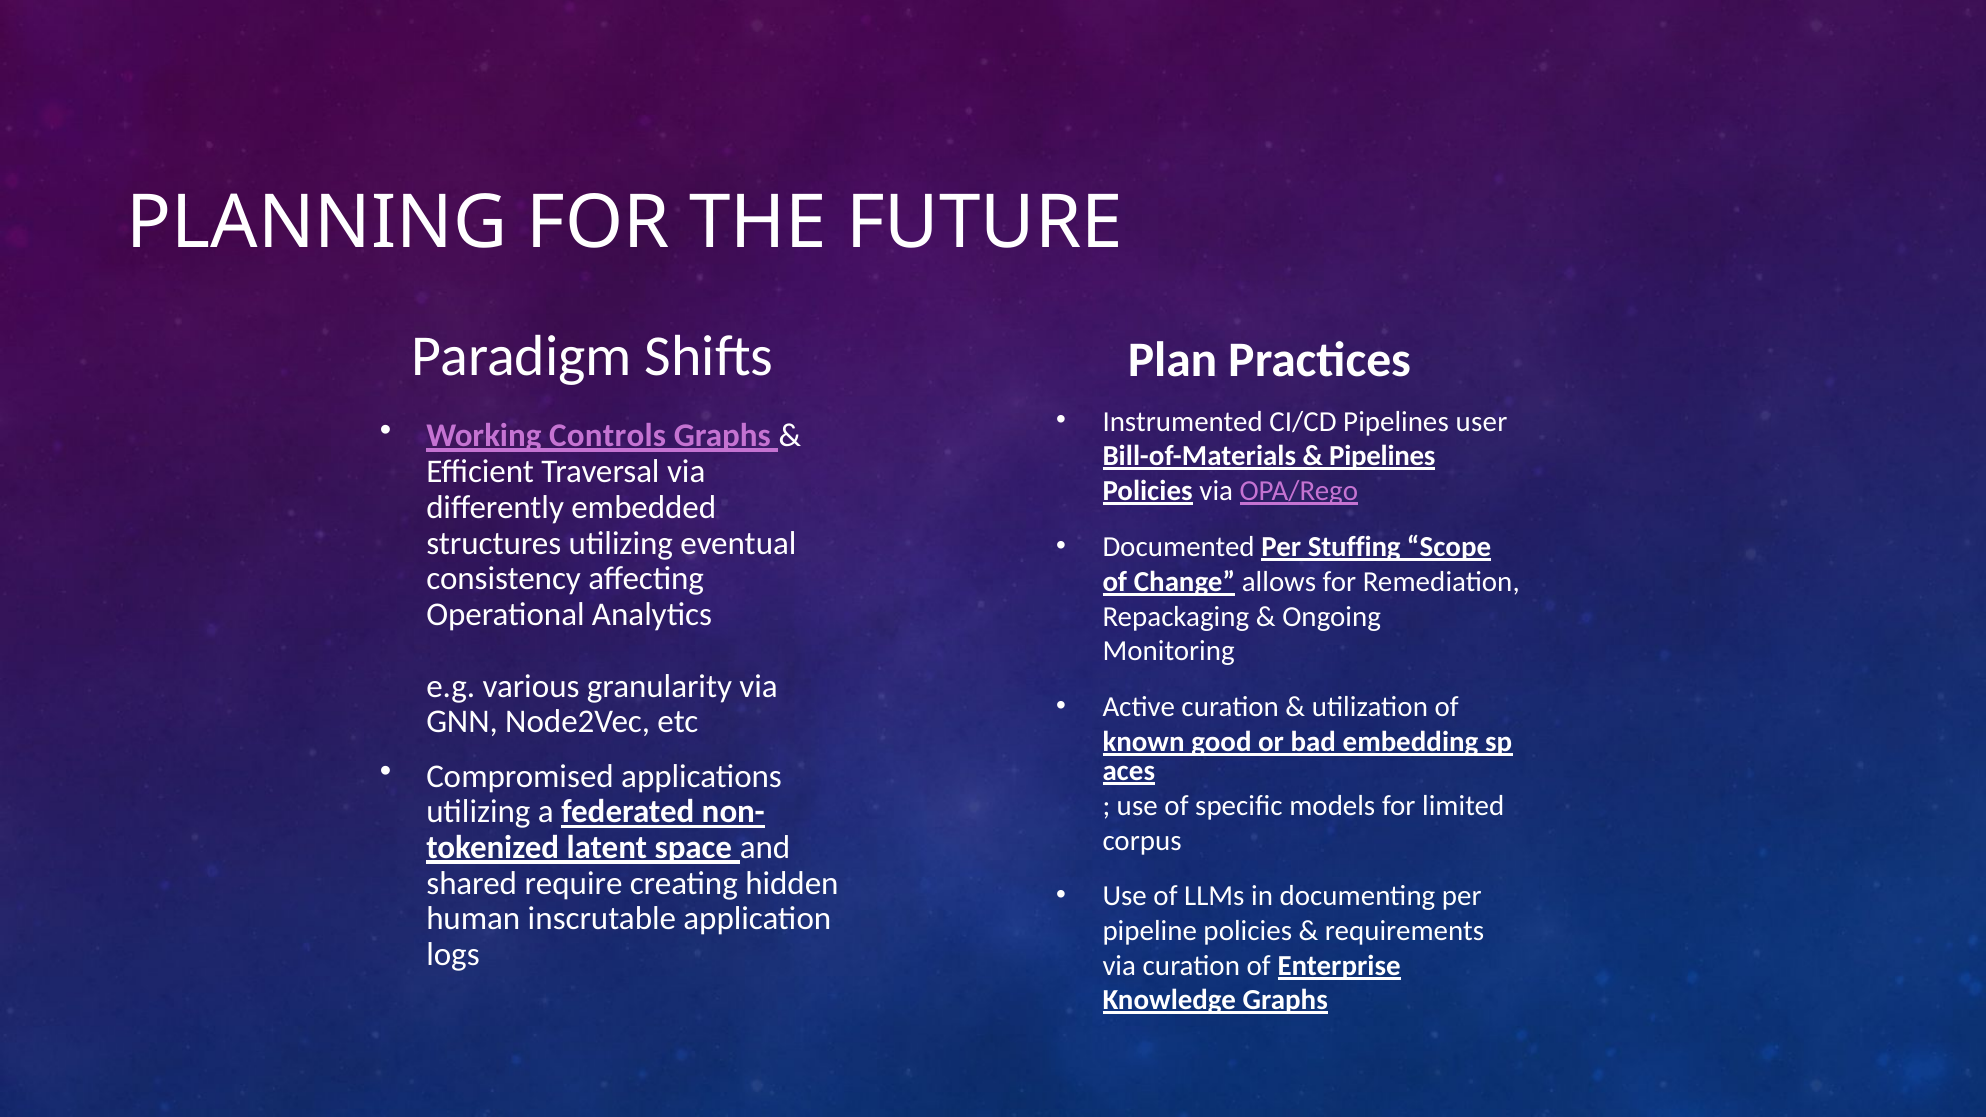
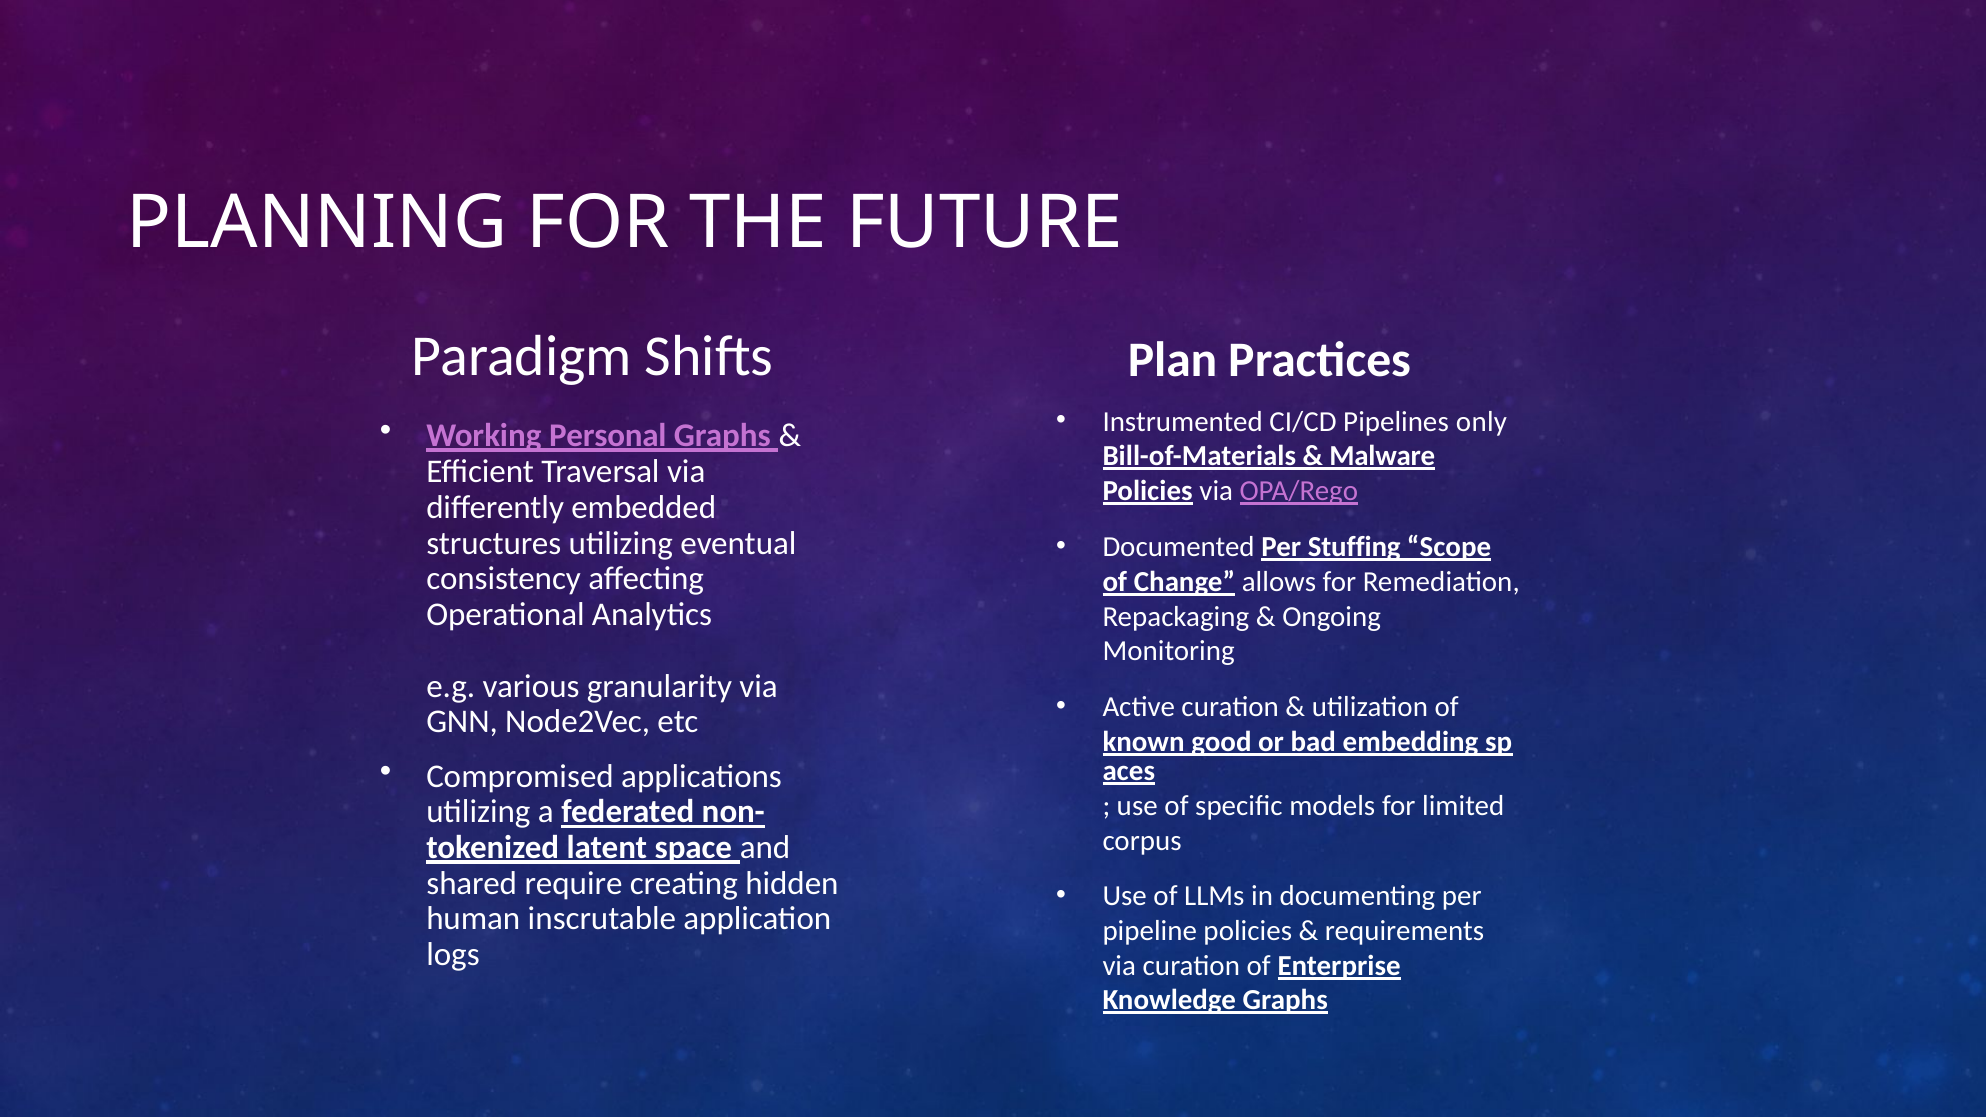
user: user -> only (1482, 422)
Controls: Controls -> Personal (608, 436)
Pipelines: Pipelines -> Malware (1382, 456)
